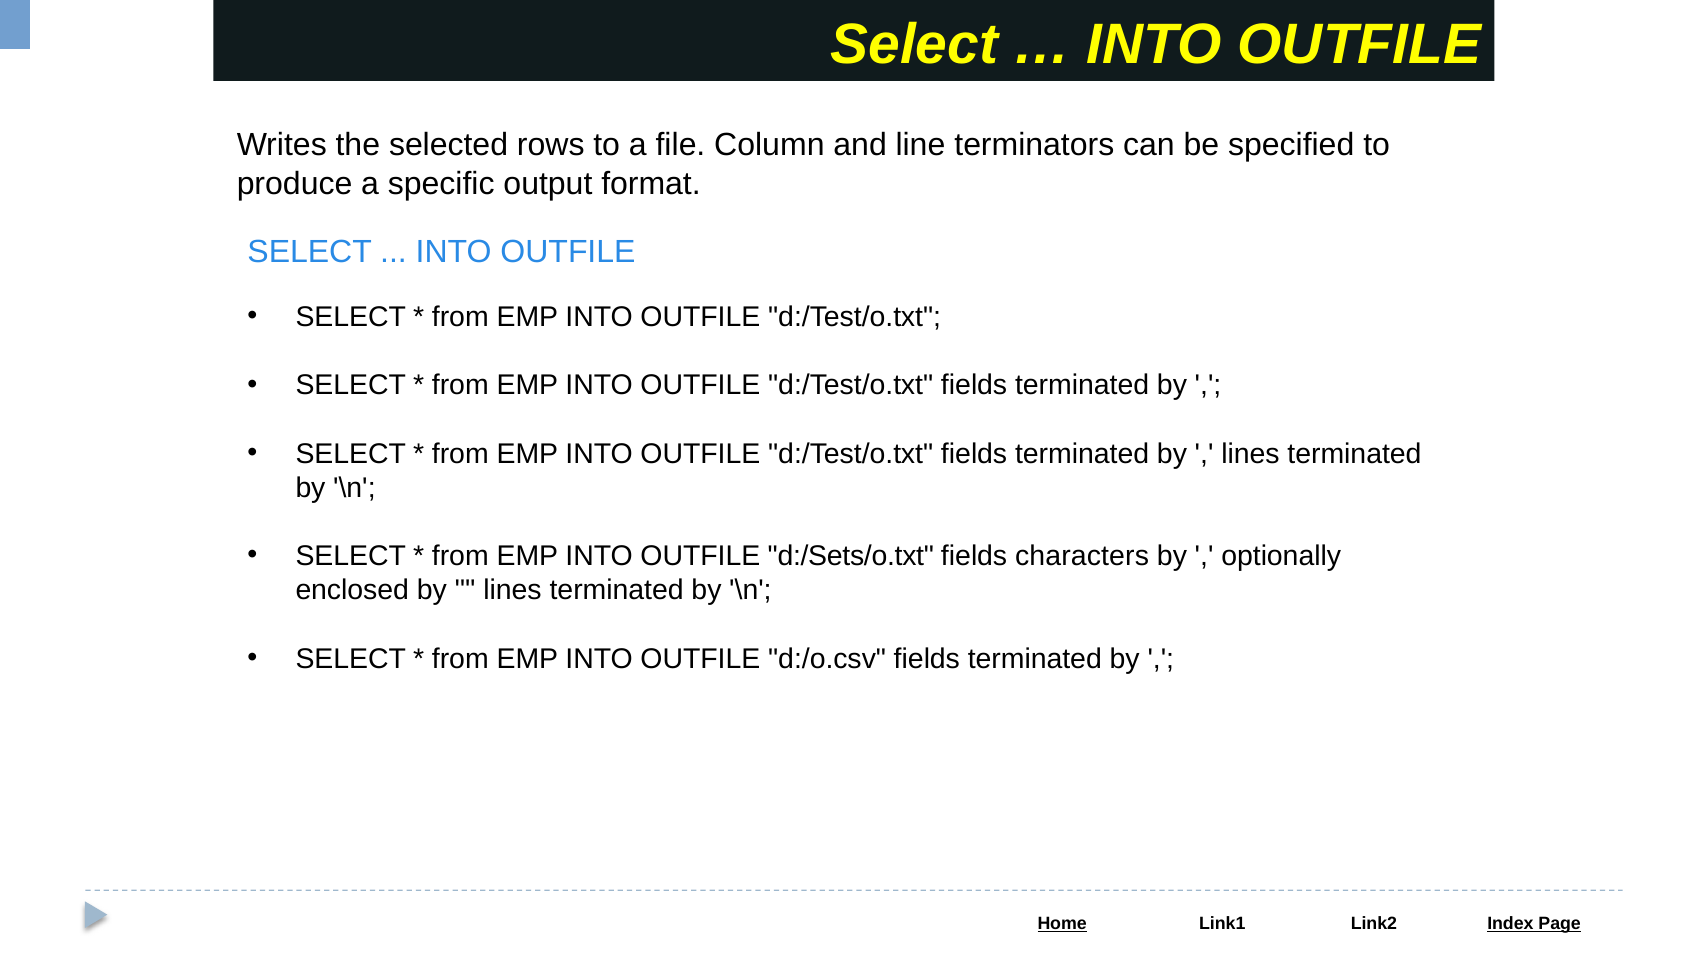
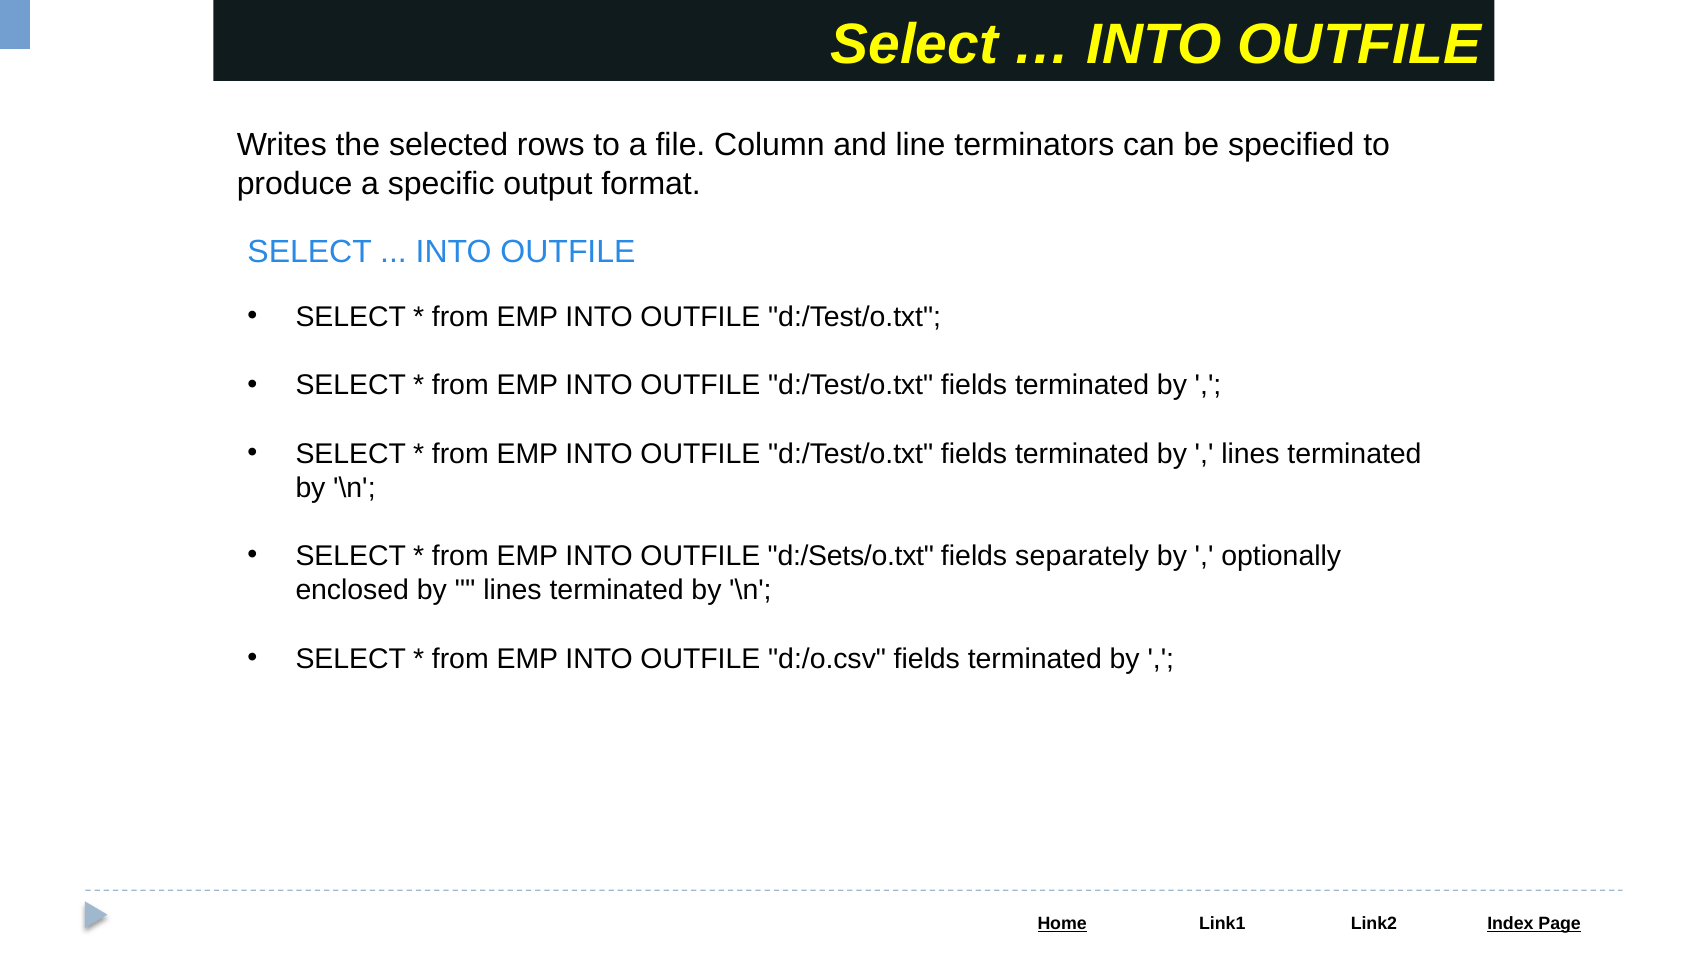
characters: characters -> separately (1082, 556)
